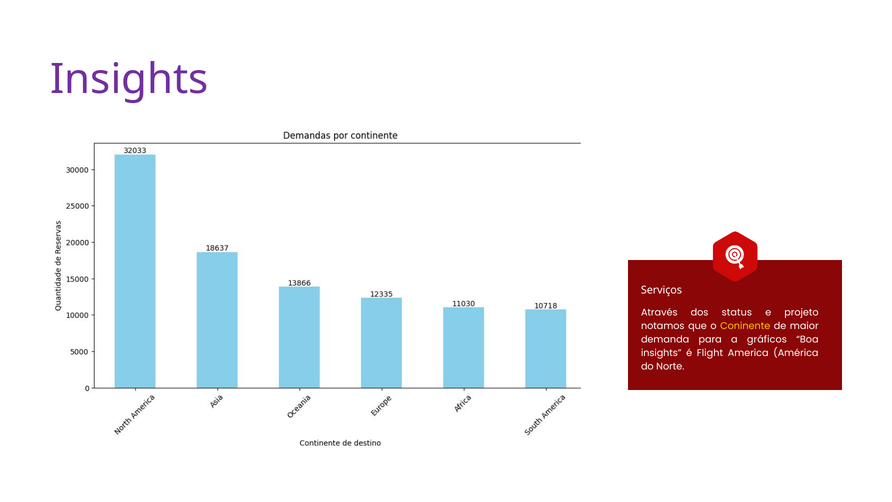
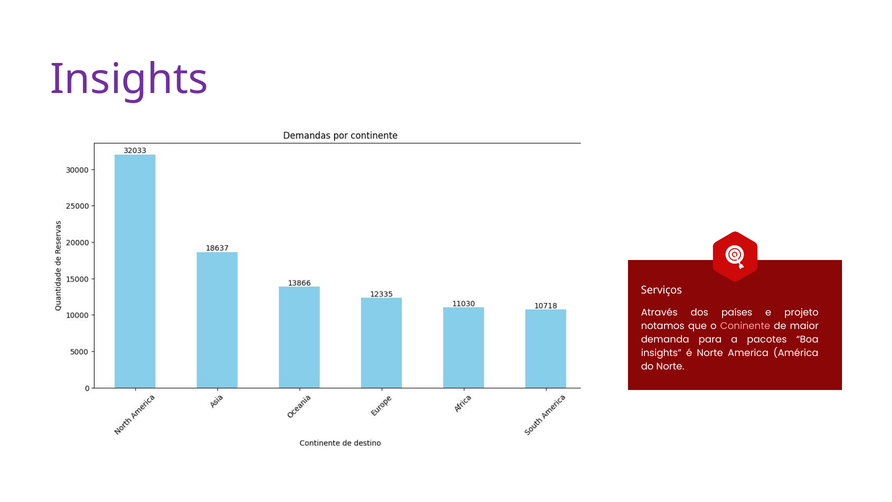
status: status -> países (737, 312)
Coninente colour: yellow -> pink (745, 326)
gráficos: gráficos -> pacotes (767, 339)
é Flight: Flight -> Norte (710, 353)
